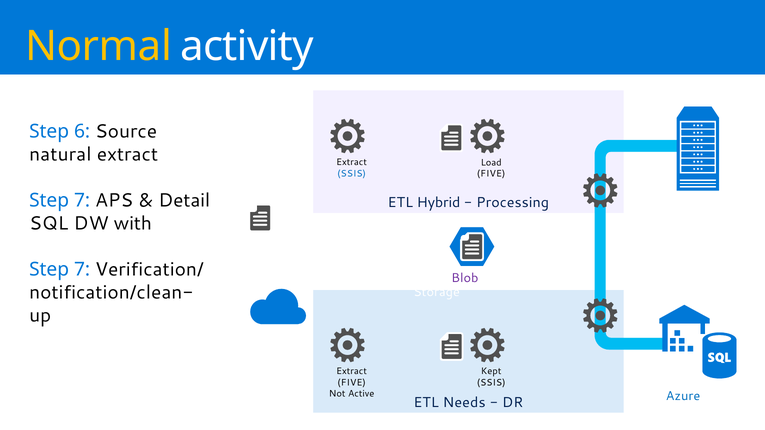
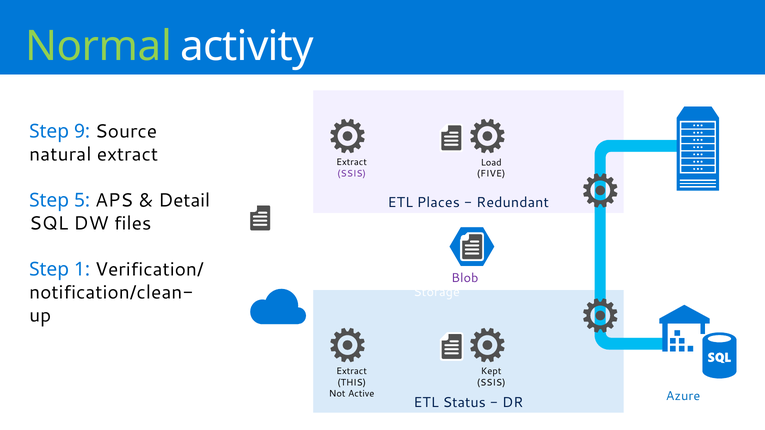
Normal colour: yellow -> light green (99, 46)
6: 6 -> 9 (82, 132)
SSIS colour: blue -> purple (352, 174)
7: 7 -> 5 (82, 201)
Hybrid: Hybrid -> Places (438, 203)
Processing: Processing -> Redundant (513, 203)
with: with -> files (133, 224)
7: 7 -> 1 (82, 269)
FIVE: FIVE -> THIS (352, 383)
Needs: Needs -> Status (464, 403)
